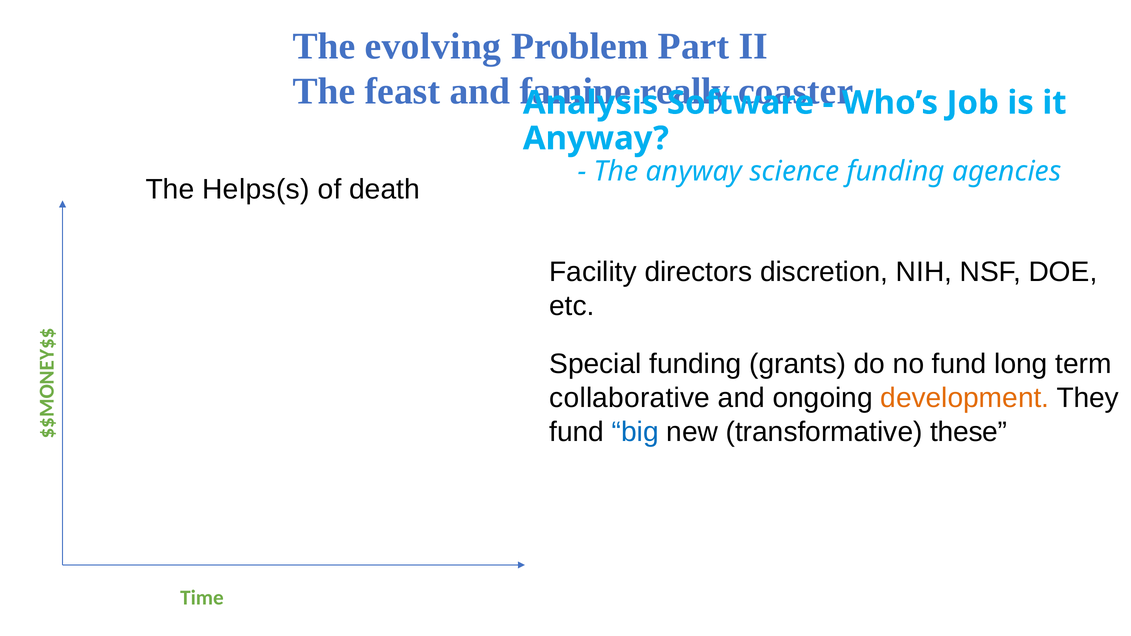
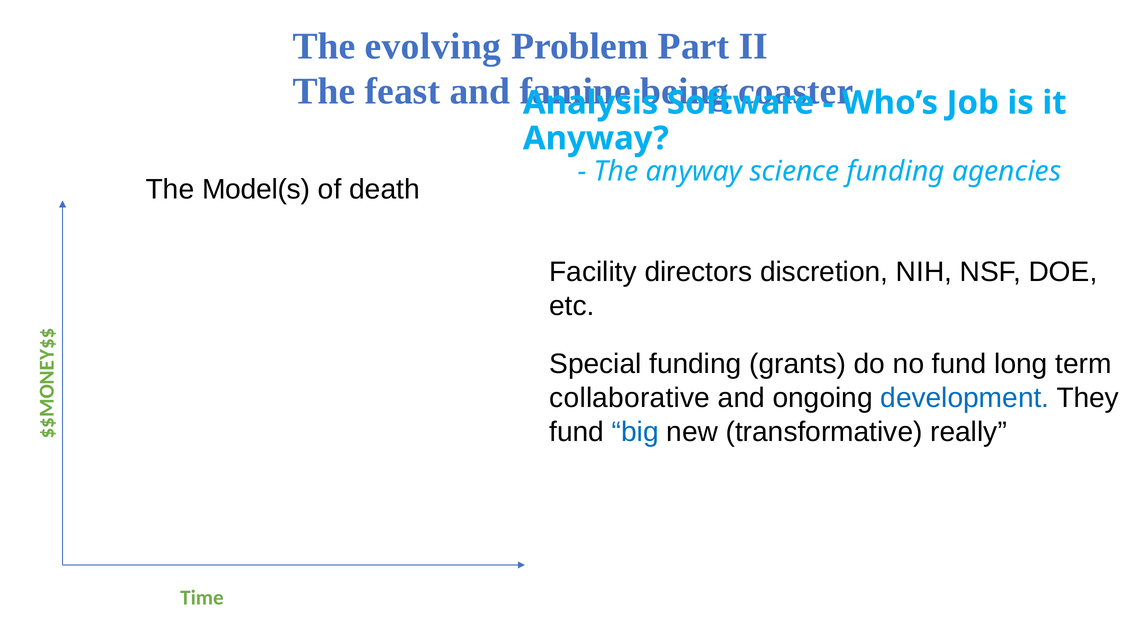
really: really -> being (685, 91)
Helps(s: Helps(s -> Model(s (256, 189)
development colour: orange -> blue (965, 398)
these: these -> really (969, 432)
